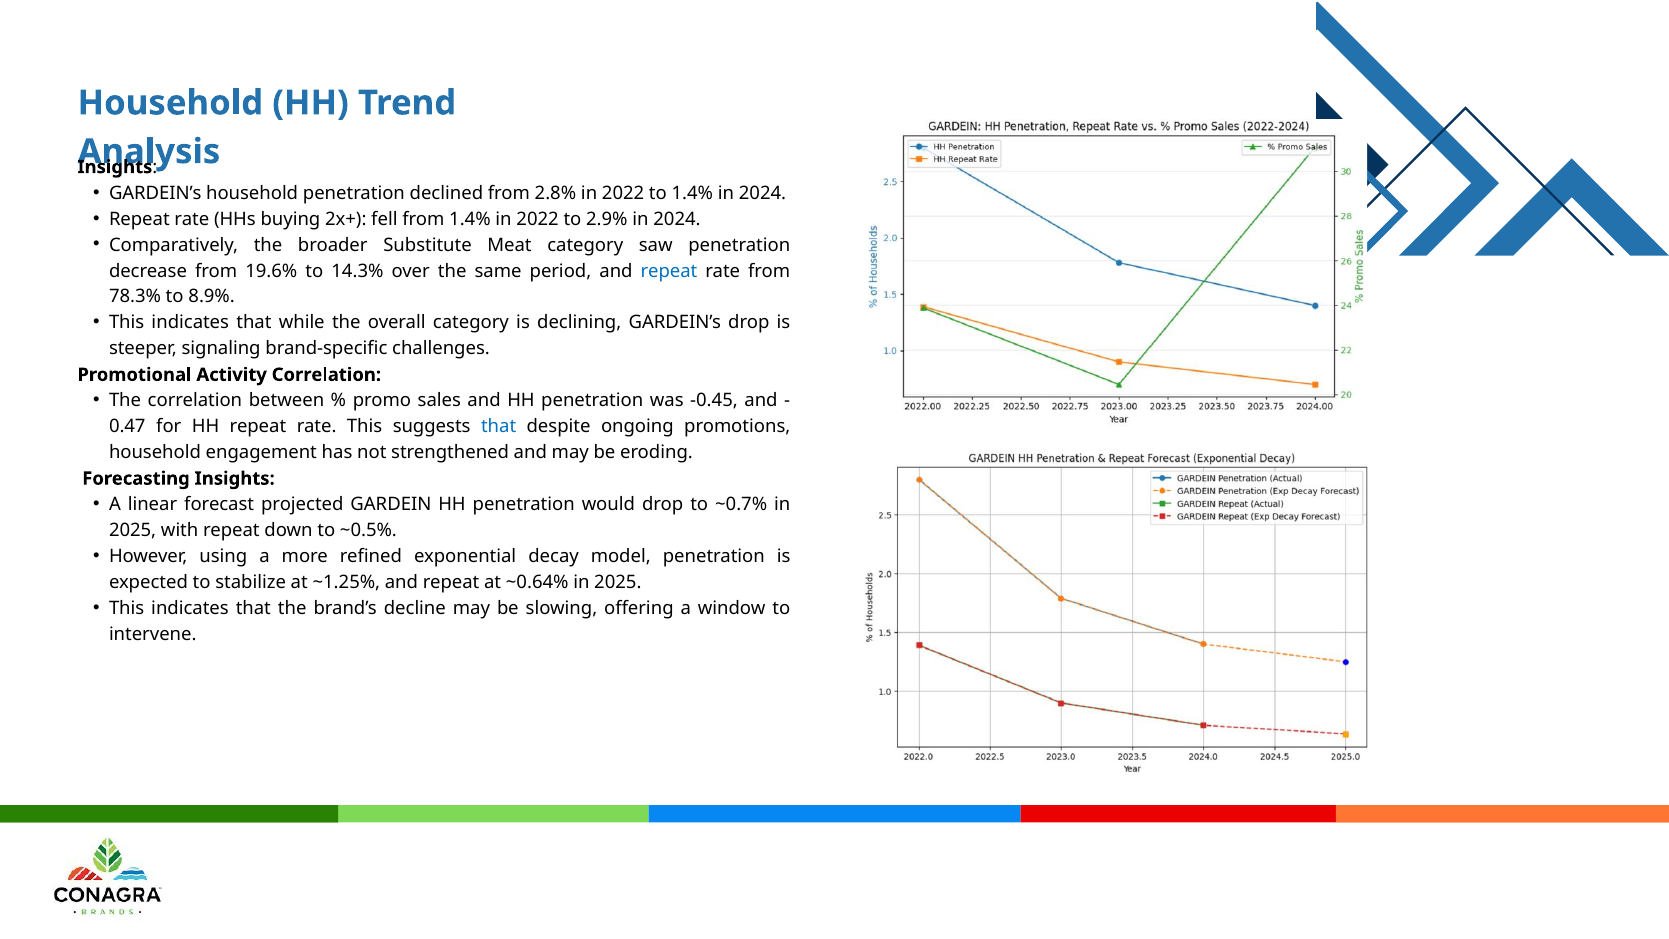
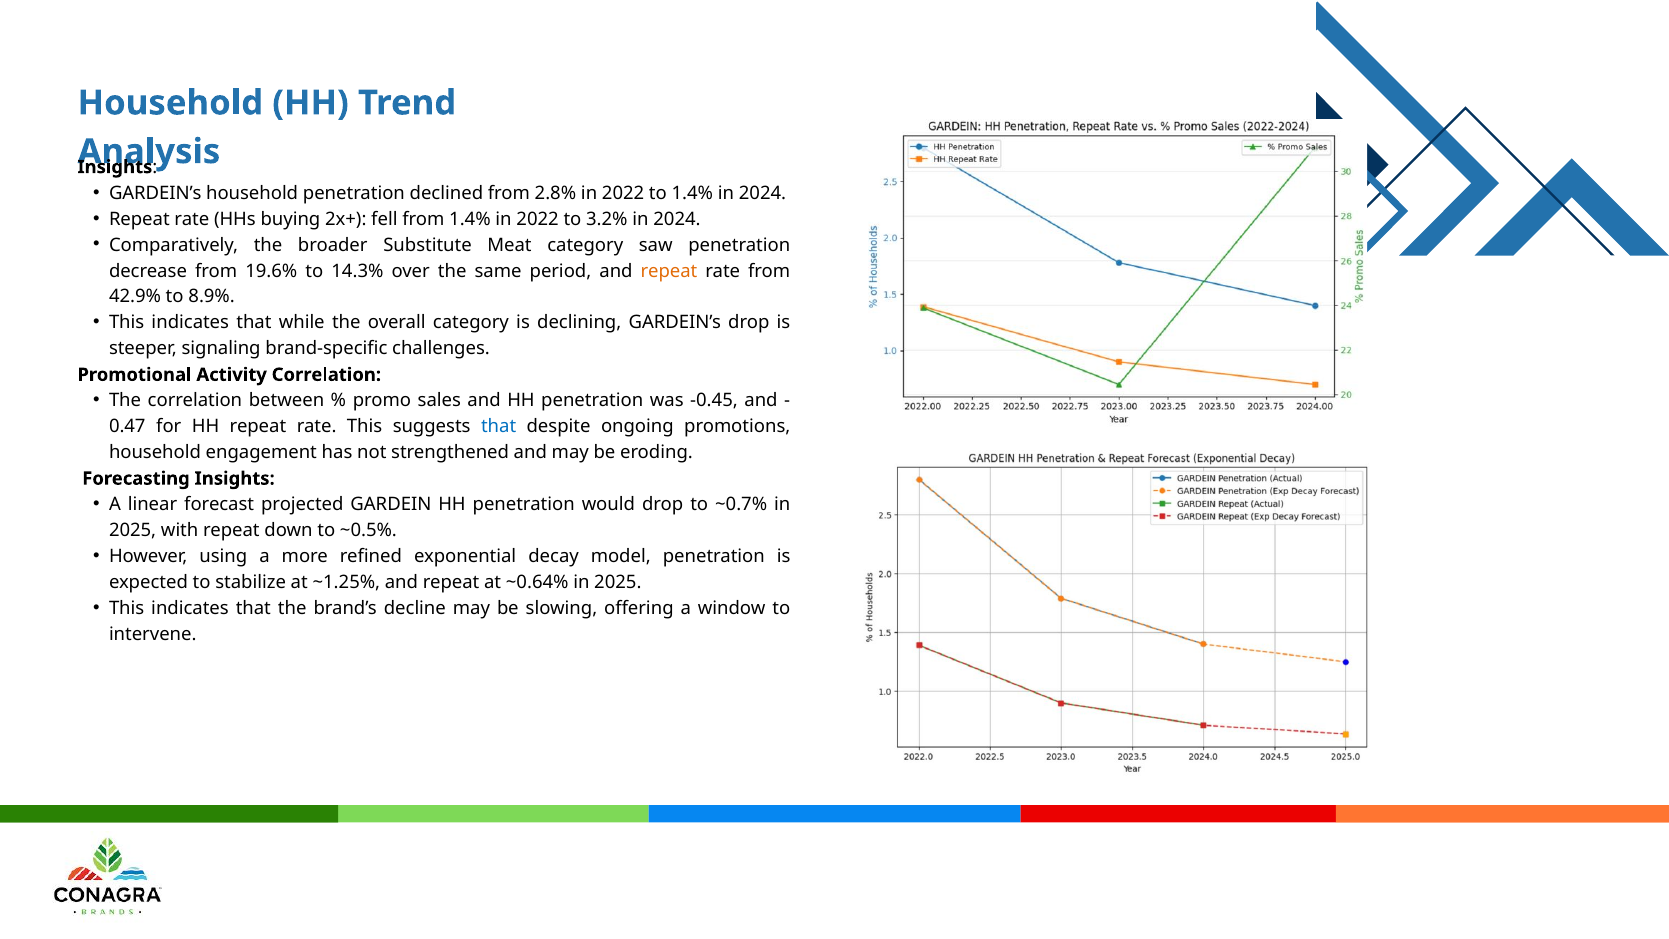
2.9%: 2.9% -> 3.2% (607, 219)
repeat colour: blue -> orange (669, 271)
78.3%: 78.3% -> 42.9% (135, 297)
